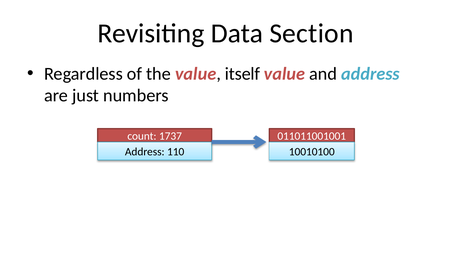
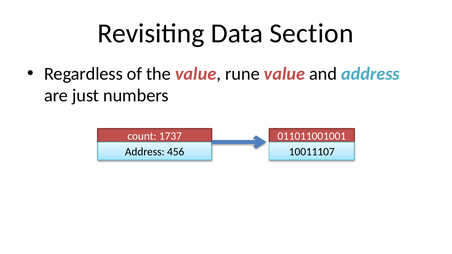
itself: itself -> rune (242, 74)
110: 110 -> 456 (176, 152)
10010100: 10010100 -> 10011107 (312, 152)
